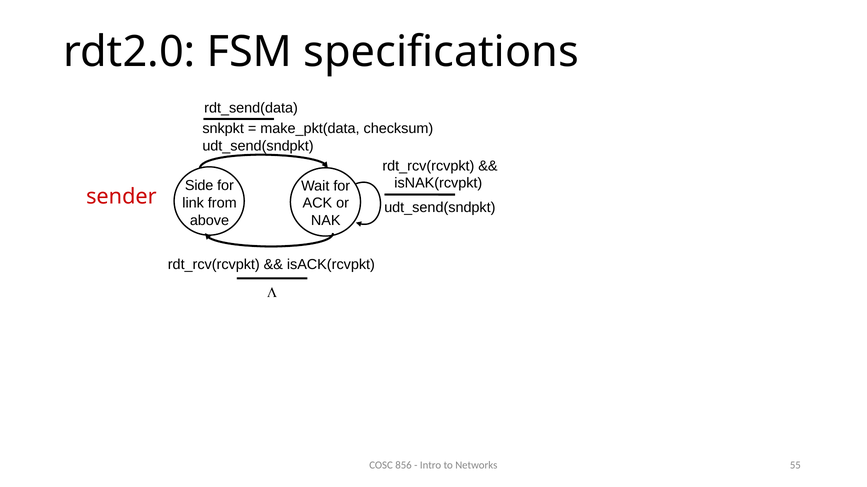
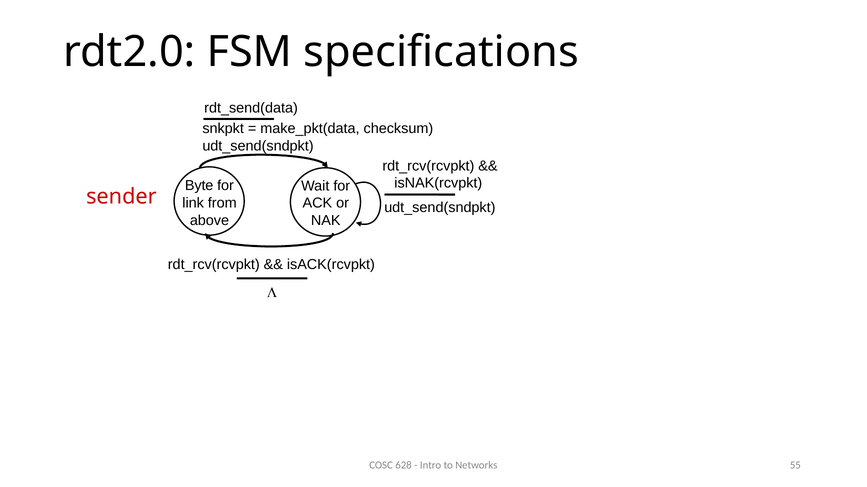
Side: Side -> Byte (199, 186)
856: 856 -> 628 (404, 466)
